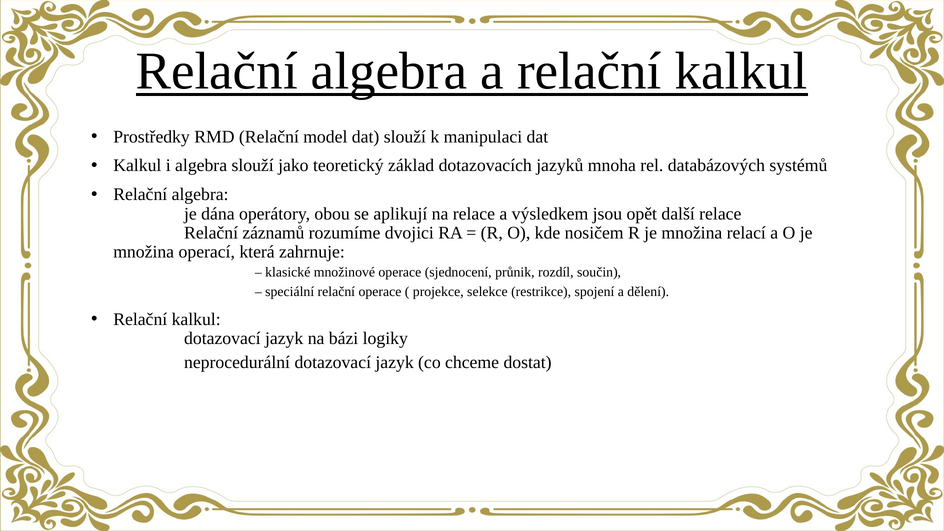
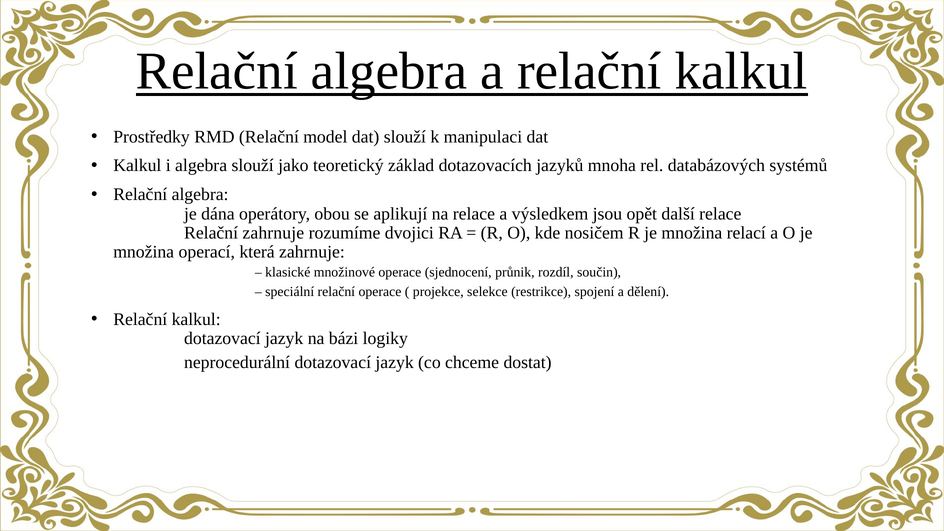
Relační záznamů: záznamů -> zahrnuje (273, 233)
